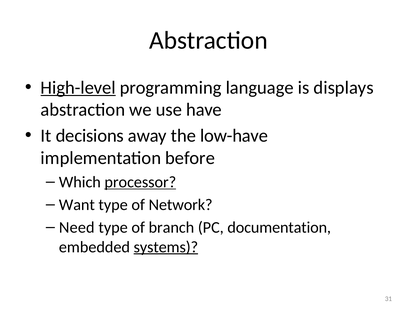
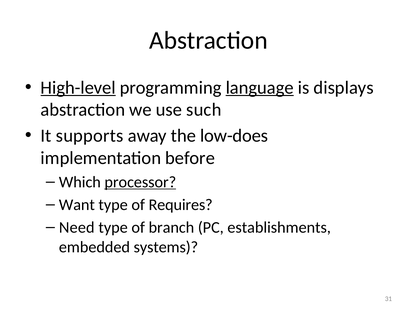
language underline: none -> present (260, 87)
have: have -> such (204, 110)
decisions: decisions -> supports (90, 136)
low-have: low-have -> low-does (234, 136)
Network: Network -> Requires (181, 205)
documentation: documentation -> establishments (279, 227)
systems underline: present -> none (166, 247)
